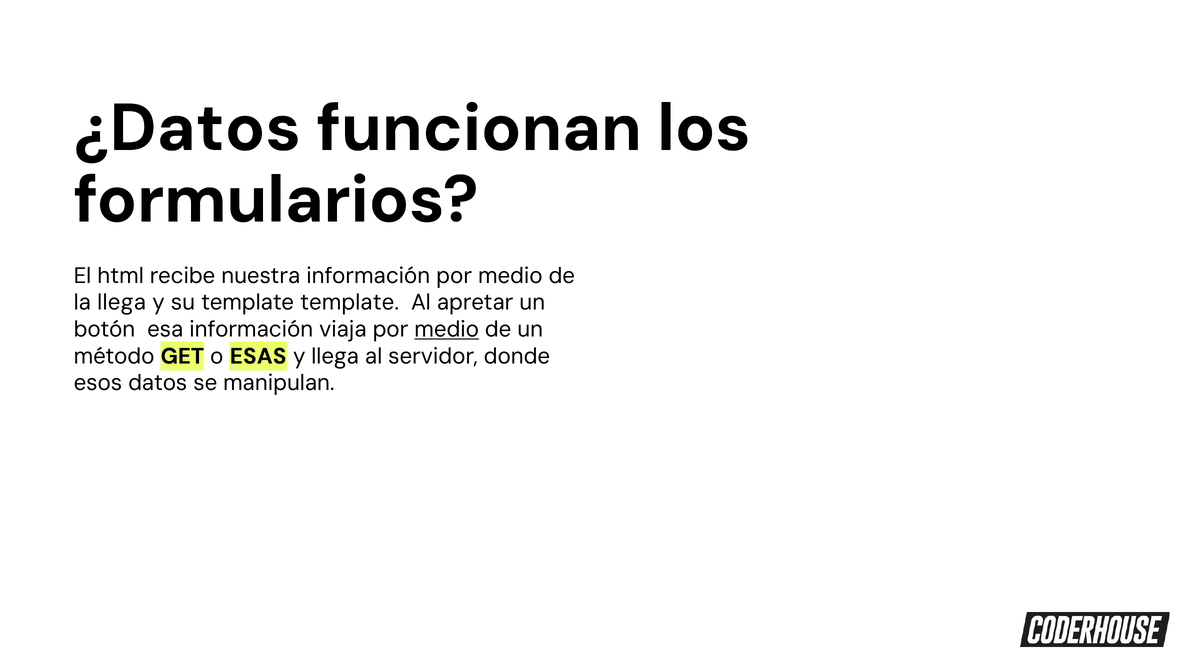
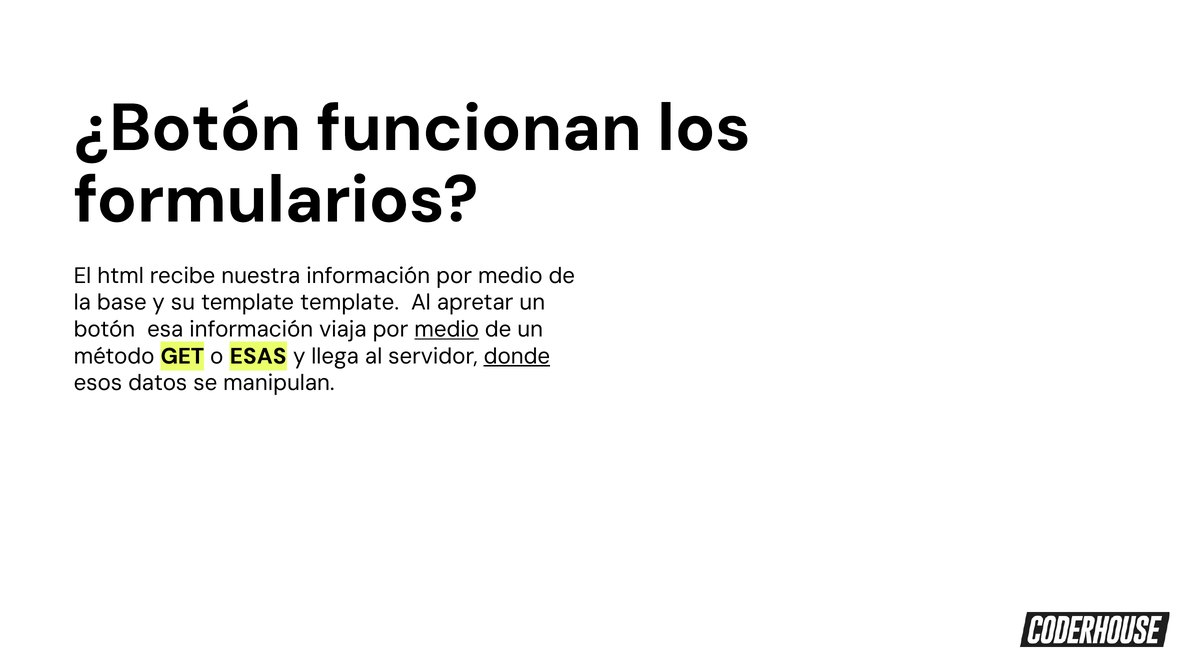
¿Datos: ¿Datos -> ¿Botón (187, 128)
la llega: llega -> base (122, 303)
donde underline: none -> present (517, 356)
